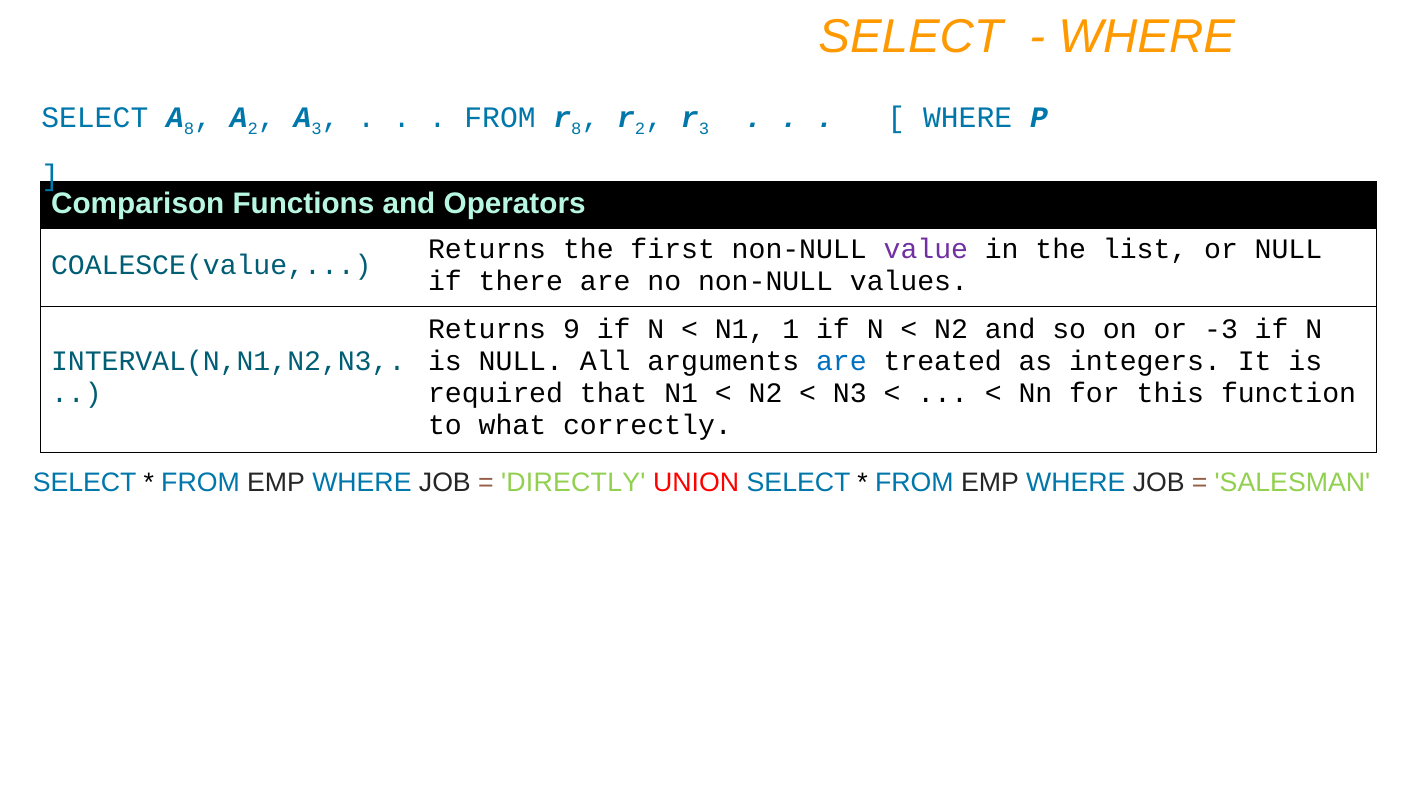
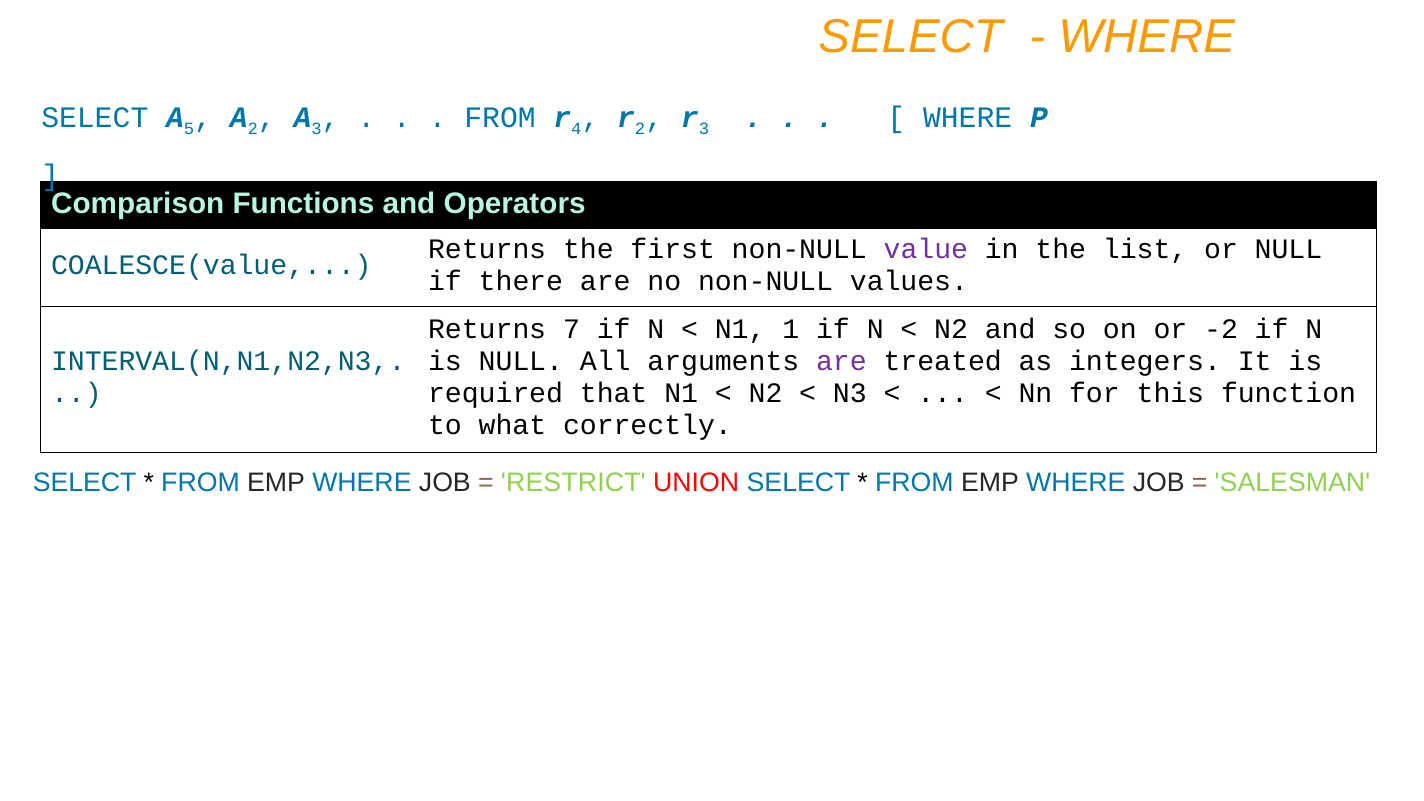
8: 8 -> 5 (189, 129)
8: 8 -> 4 (576, 129)
9: 9 -> 7 (571, 330)
-3: -3 -> -2 (1221, 330)
are colour: blue -> purple (841, 362)
DIRECTLY: DIRECTLY -> RESTRICT (573, 482)
